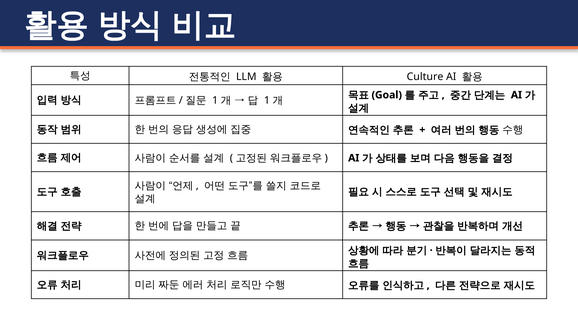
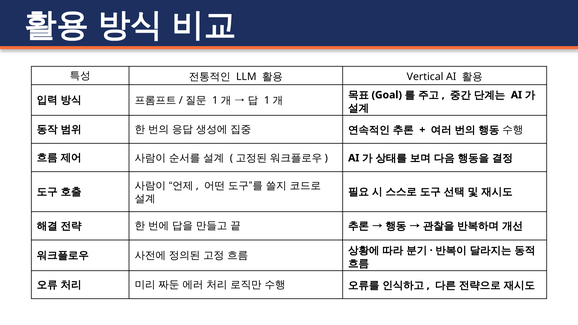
Culture: Culture -> Vertical (425, 77)
